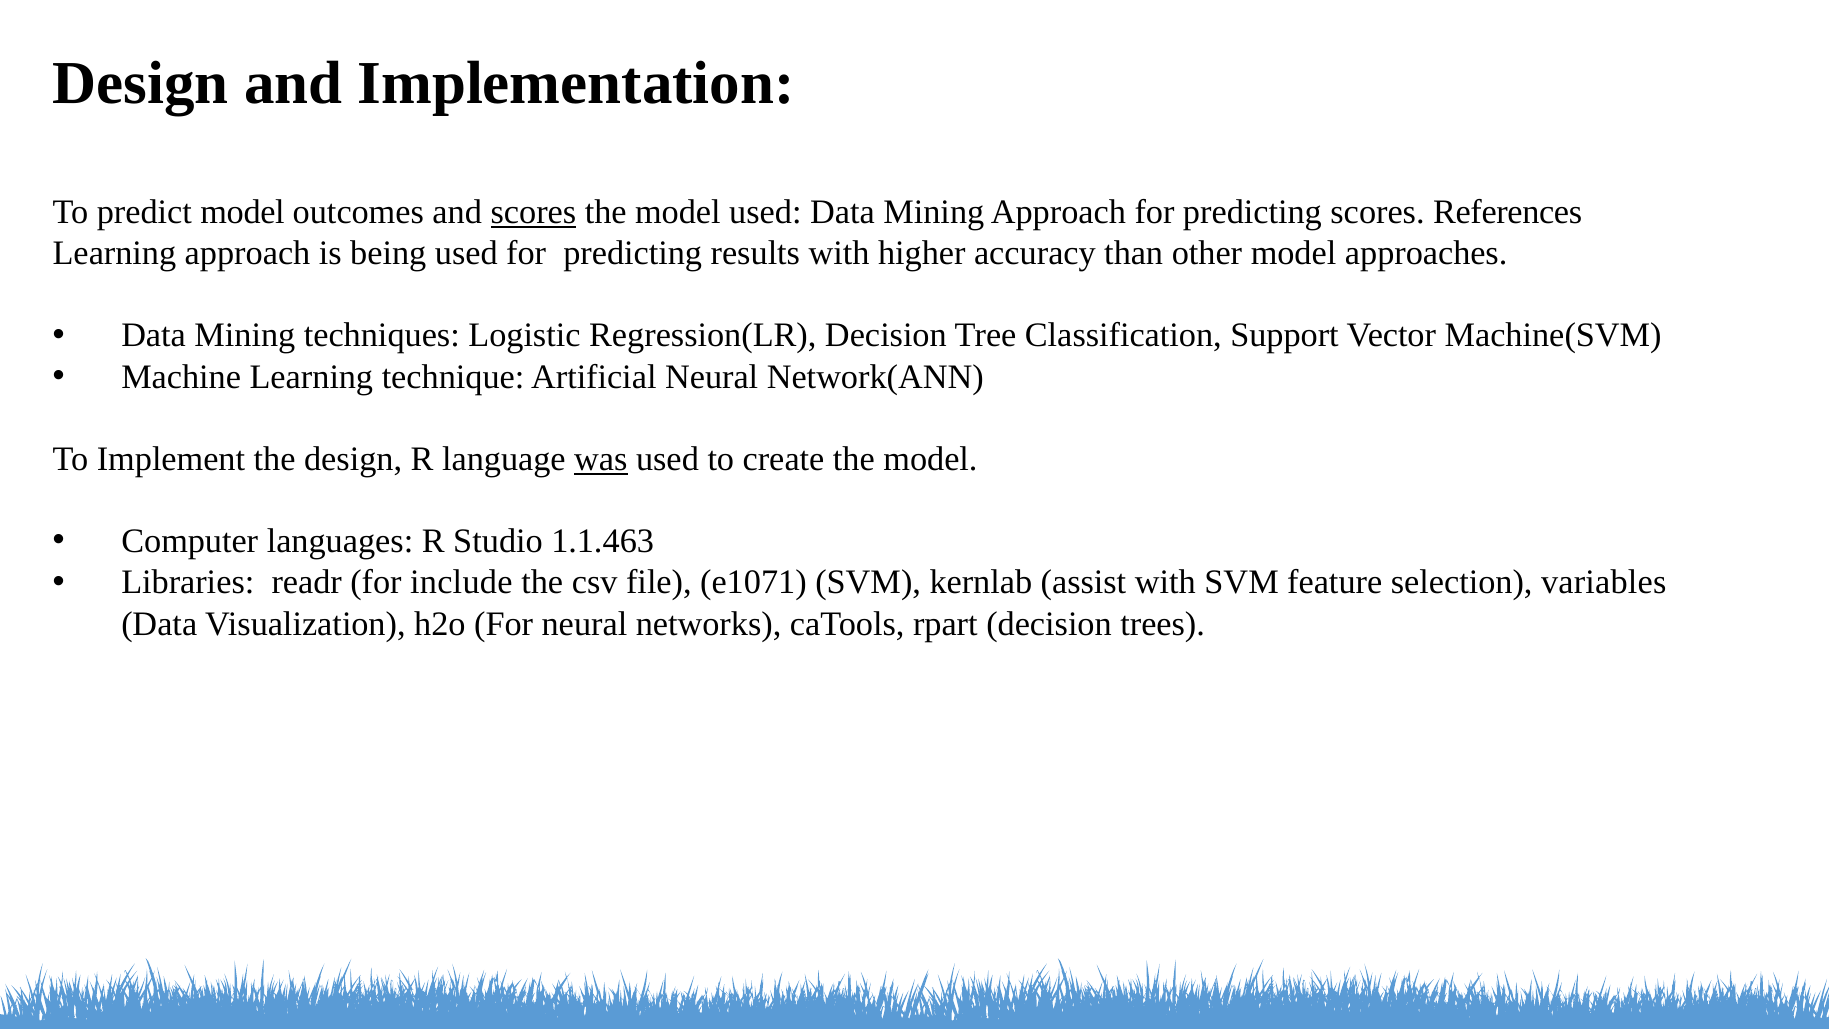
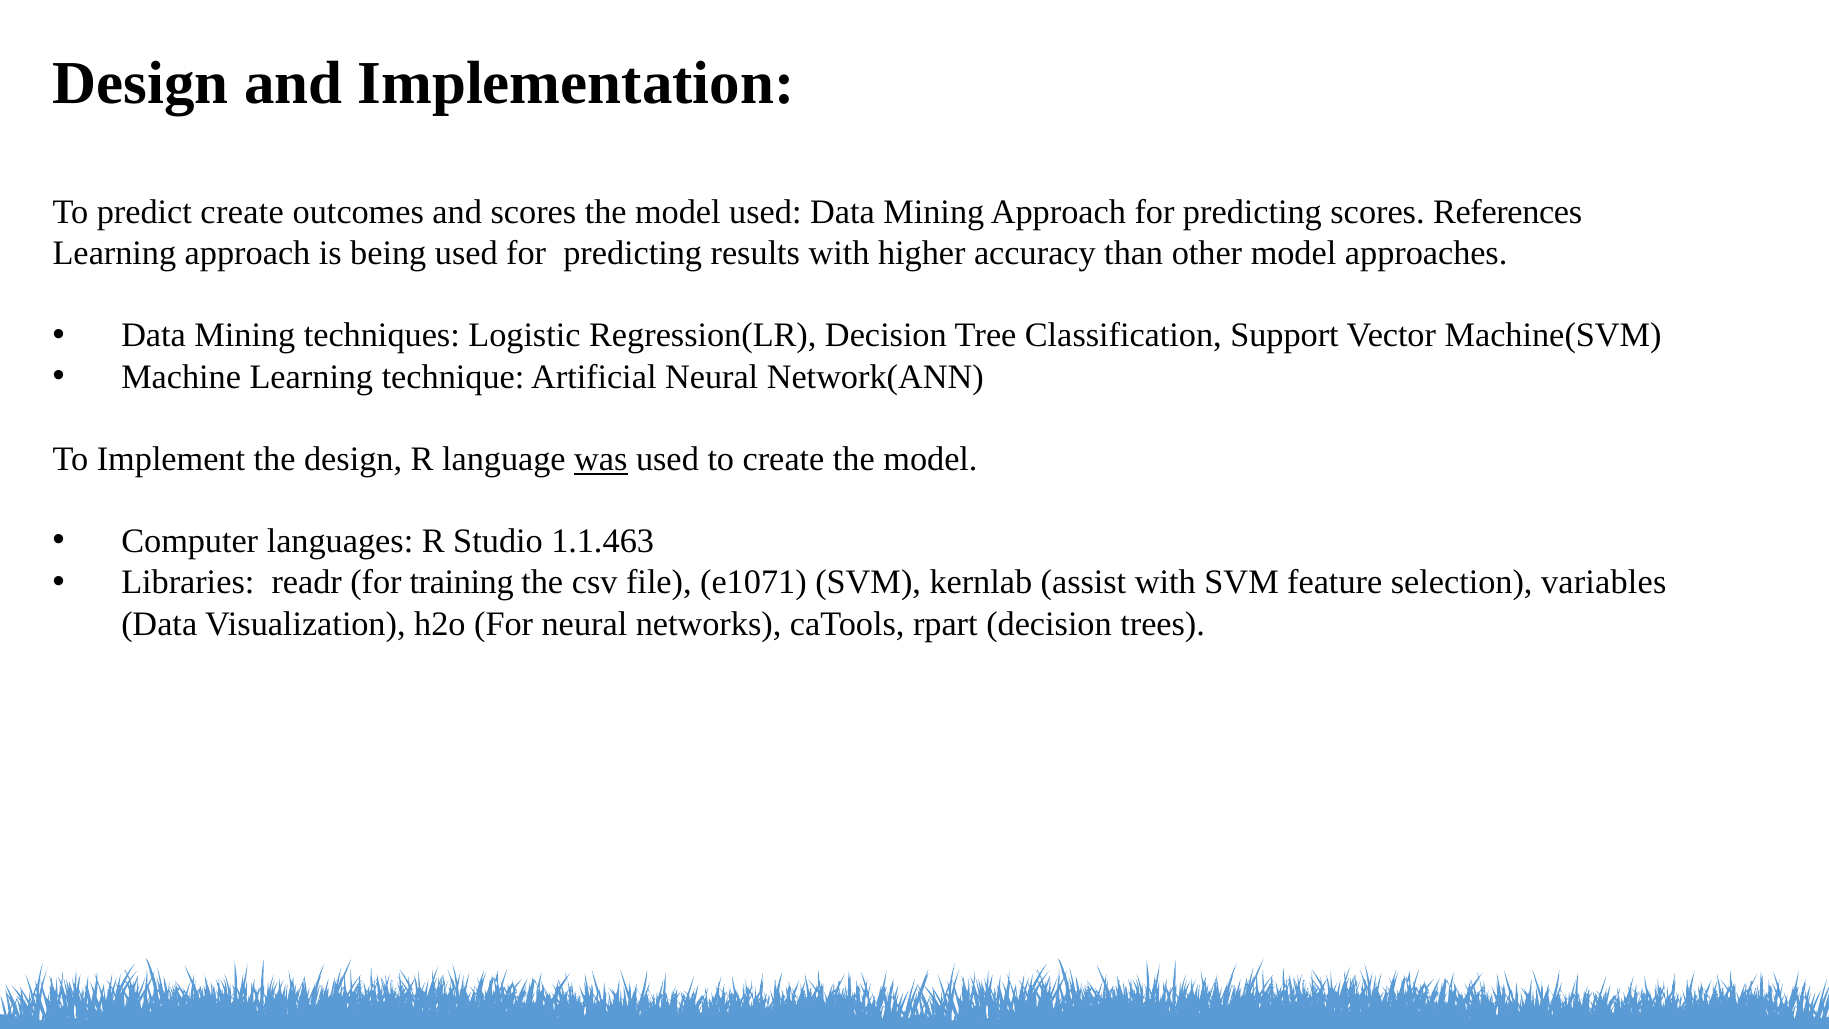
predict model: model -> create (242, 212)
scores underline: present -> none (533, 212)
include: include -> training (462, 583)
